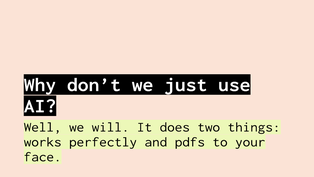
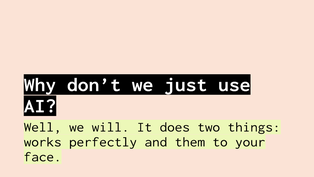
pdfs: pdfs -> them (190, 142)
